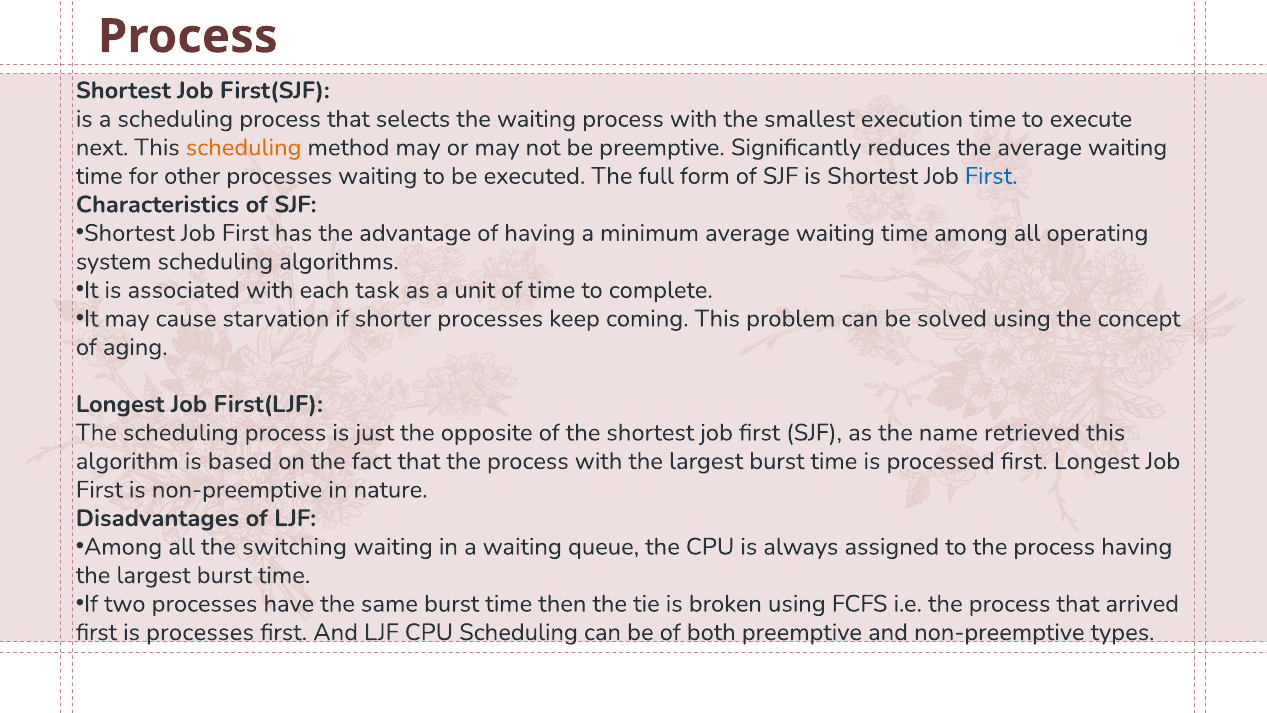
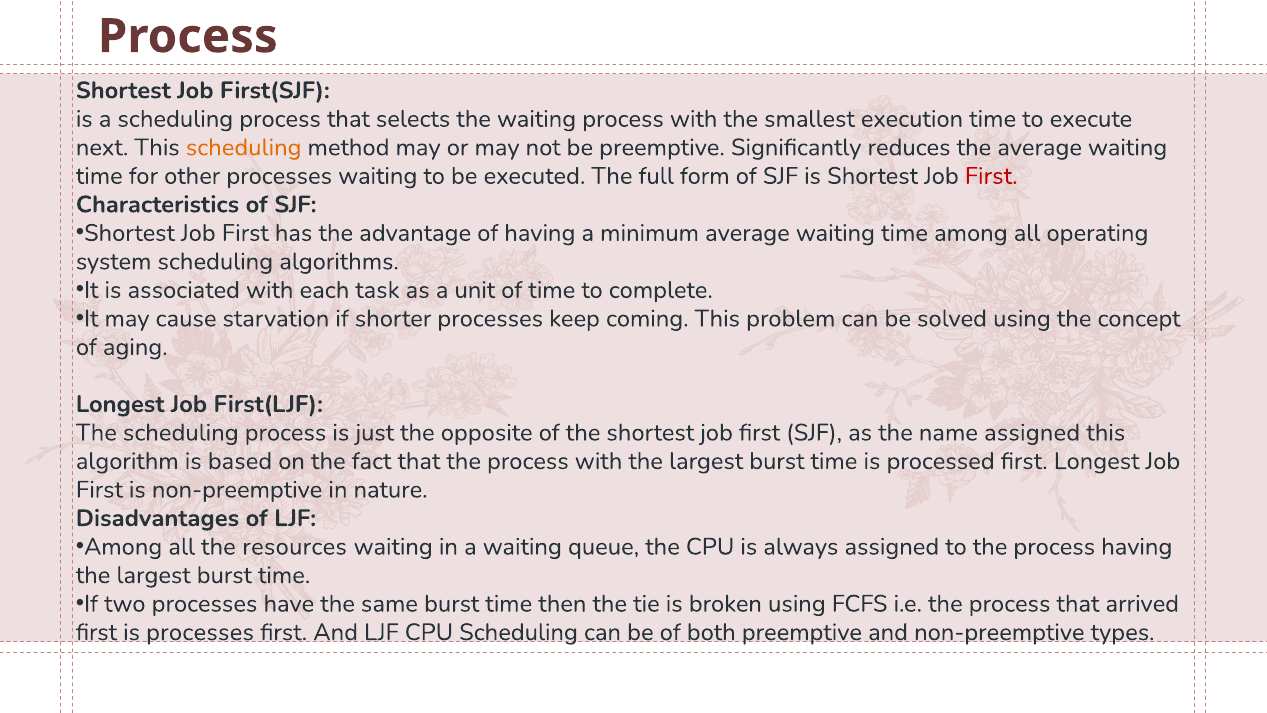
First colour: blue -> red (991, 176)
name retrieved: retrieved -> assigned (1032, 432)
switching: switching -> resources (295, 546)
